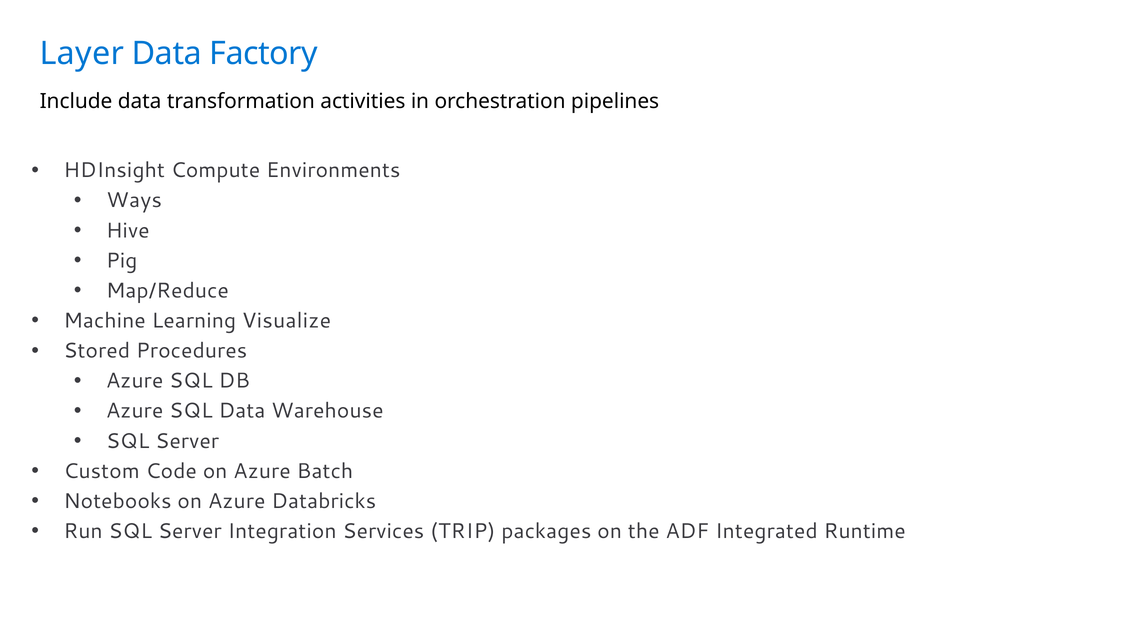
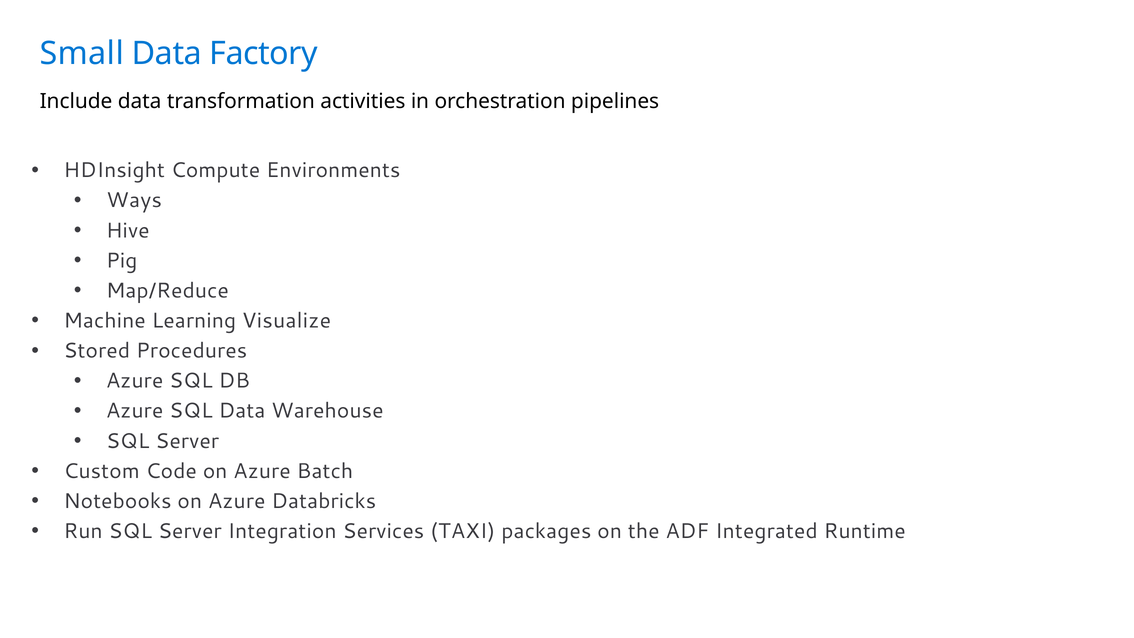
Layer: Layer -> Small (82, 53)
TRIP: TRIP -> TAXI (463, 531)
